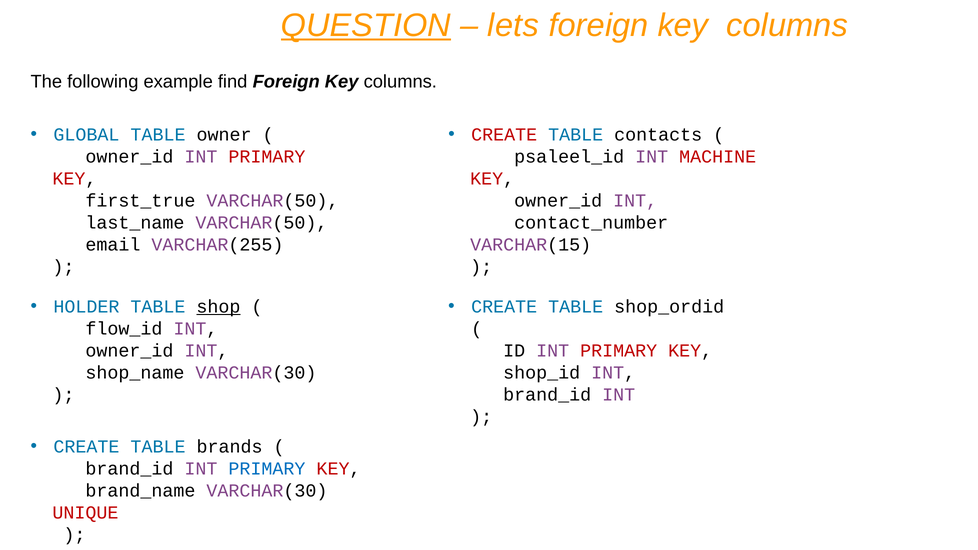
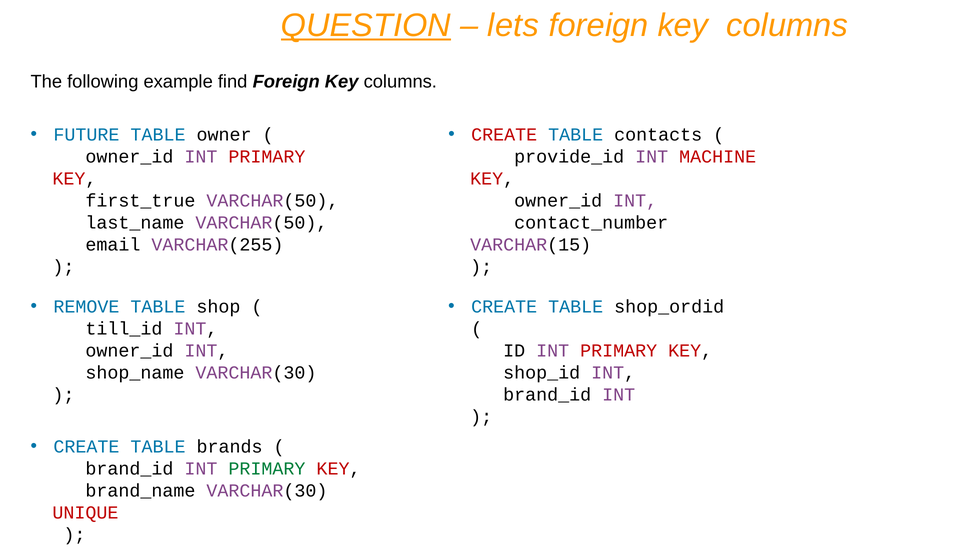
GLOBAL: GLOBAL -> FUTURE (86, 135)
psaleel_id: psaleel_id -> provide_id (569, 157)
HOLDER: HOLDER -> REMOVE (86, 307)
shop underline: present -> none (218, 307)
flow_id: flow_id -> till_id (124, 329)
PRIMARY colour: blue -> green (267, 469)
